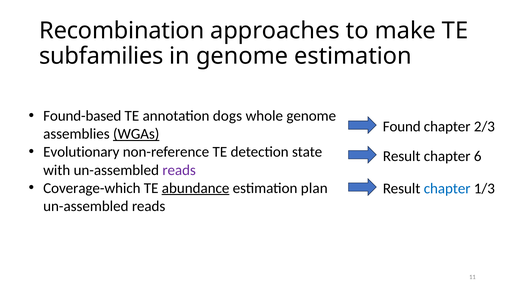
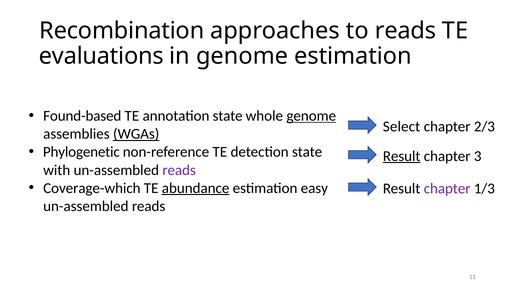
to make: make -> reads (405, 31)
subfamilies: subfamilies -> evaluations (101, 56)
annotation dogs: dogs -> state (228, 116)
genome underline: none -> present (311, 116)
Found: Found -> Select (402, 126)
Evolutionary: Evolutionary -> Phylogenetic (81, 152)
Result underline: none -> present (402, 156)
6: 6 -> 3 (478, 156)
plan: plan -> easy (314, 188)
chapter colour: blue -> purple (447, 188)
